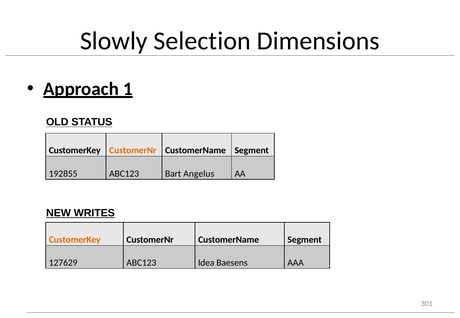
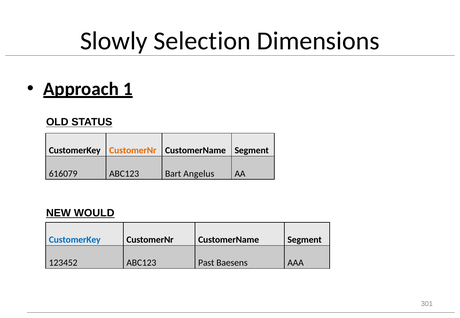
192855: 192855 -> 616079 (63, 174)
WRITES: WRITES -> WOULD (94, 213)
CustomerKey colour: orange -> blue (75, 240)
127629: 127629 -> 123452 (63, 263)
Idea: Idea -> Past (206, 263)
